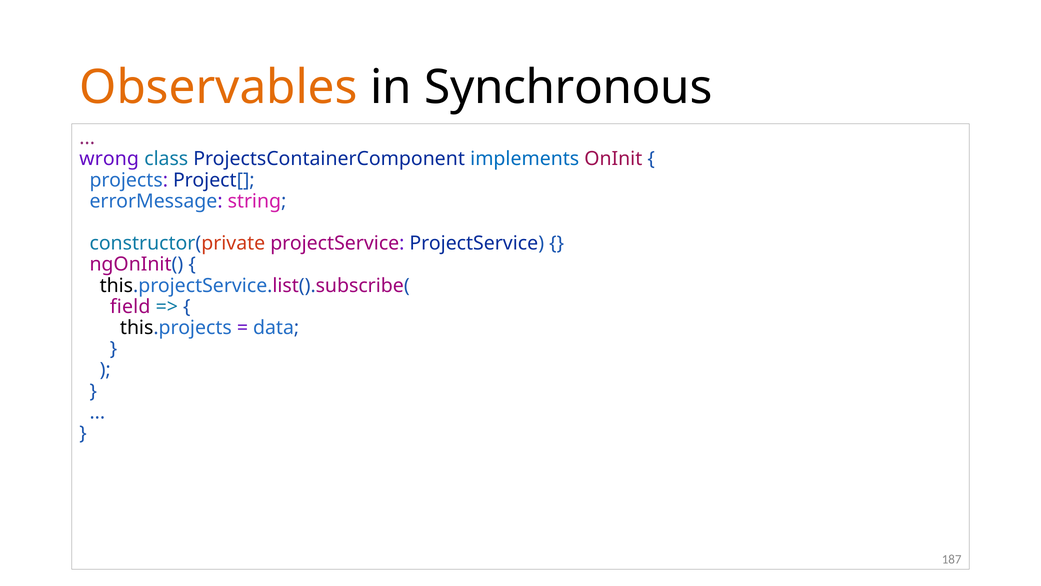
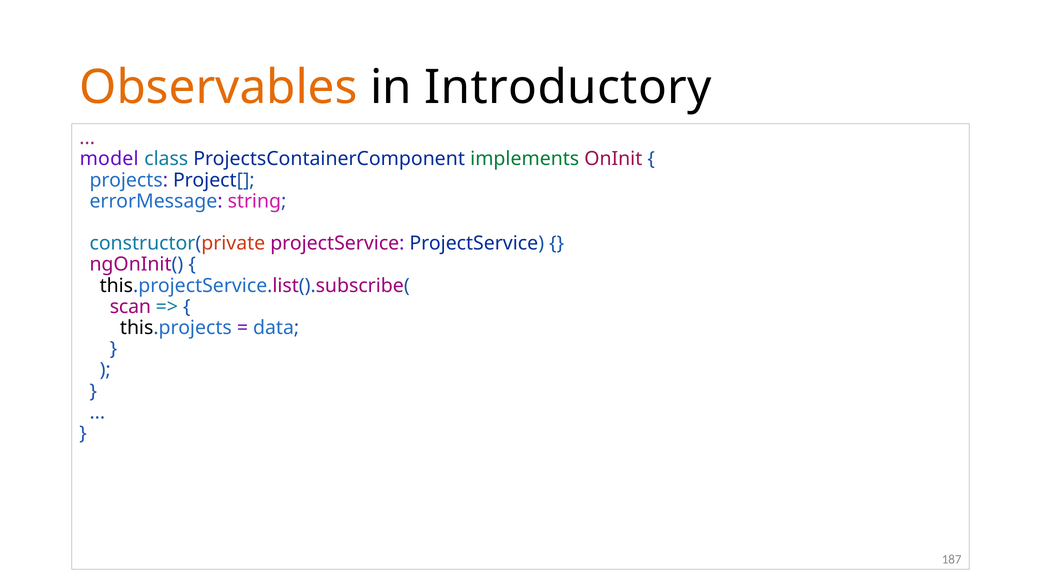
Synchronous: Synchronous -> Introductory (568, 87)
wrong: wrong -> model (109, 159)
implements colour: blue -> green (525, 159)
field: field -> scan (130, 306)
